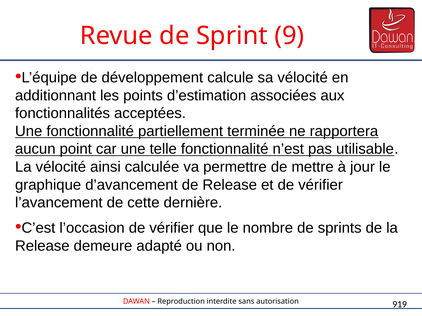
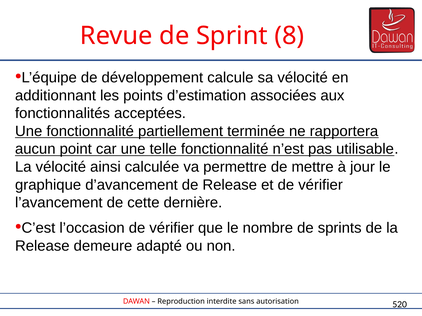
9: 9 -> 8 (289, 36)
919: 919 -> 520 (400, 305)
